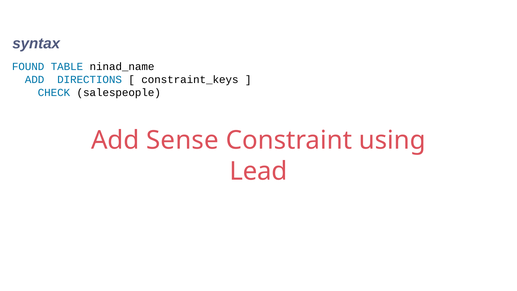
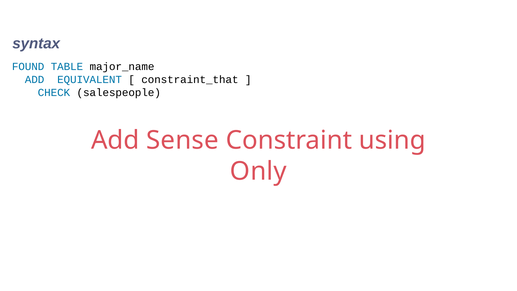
ninad_name: ninad_name -> major_name (122, 67)
DIRECTIONS: DIRECTIONS -> EQUIVALENT (90, 79)
constraint_keys: constraint_keys -> constraint_that (190, 79)
Lead: Lead -> Only (258, 171)
